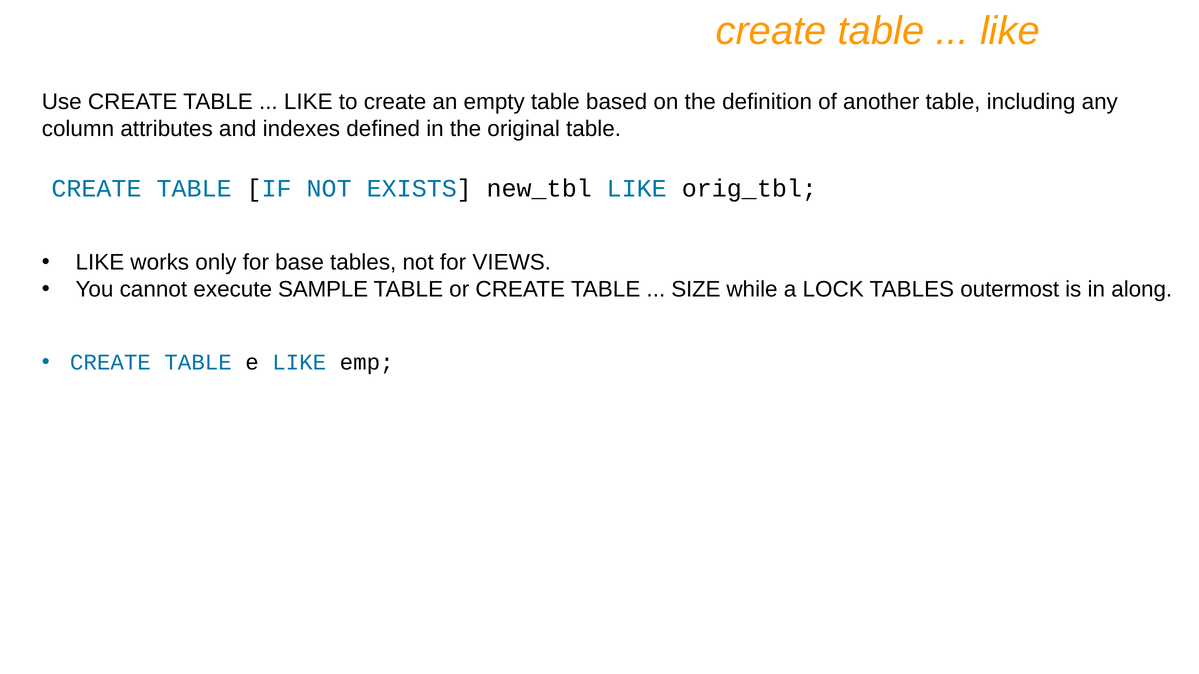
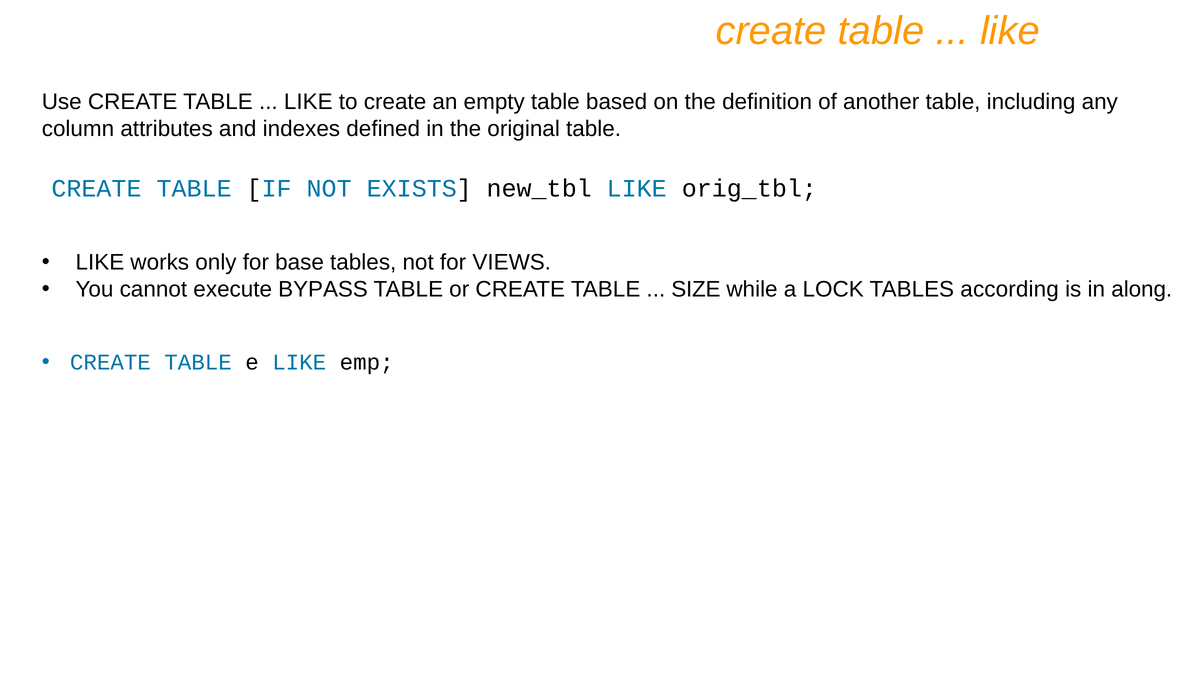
SAMPLE: SAMPLE -> BYPASS (323, 290)
outermost: outermost -> according (1010, 290)
